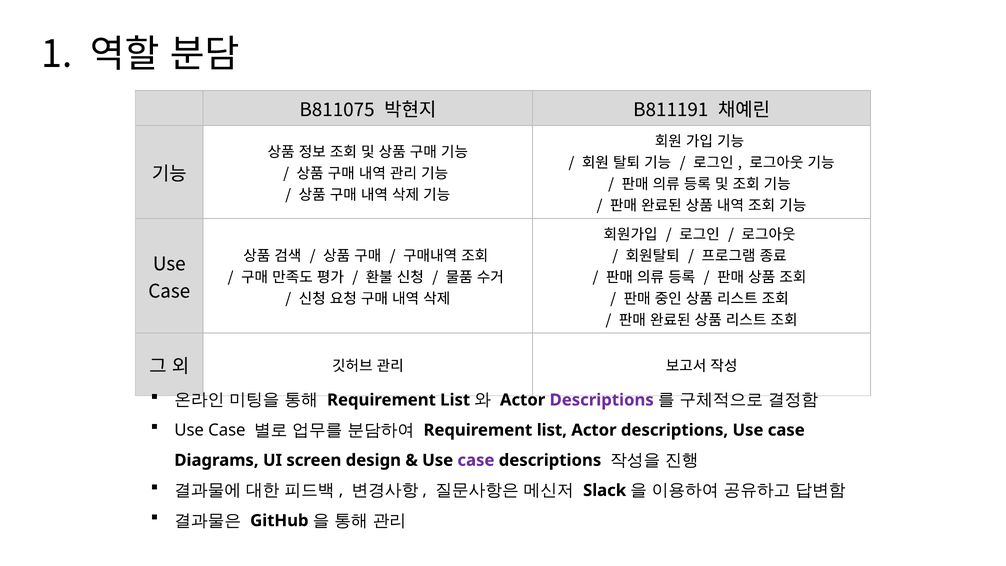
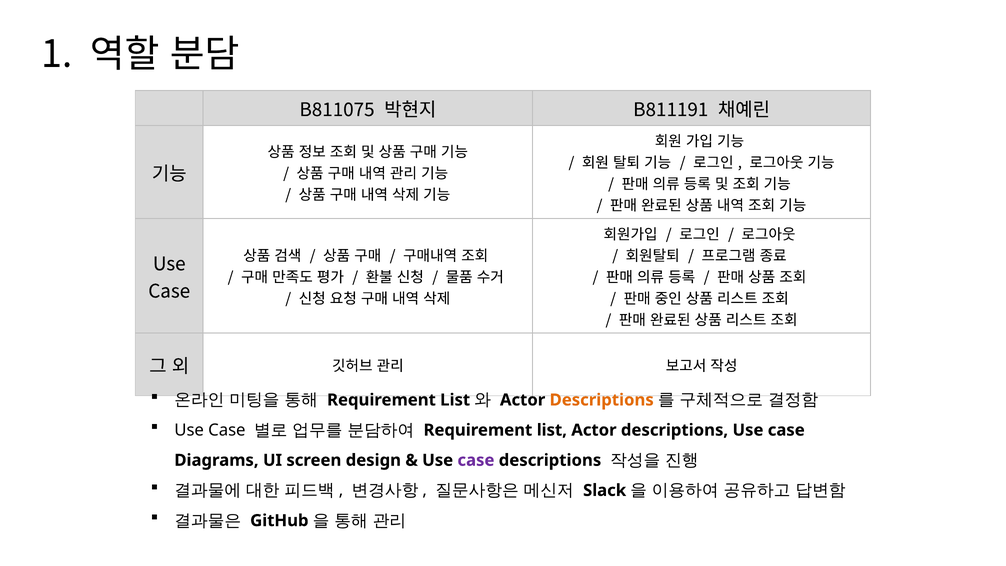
Descriptions colour: purple -> orange (602, 400)
